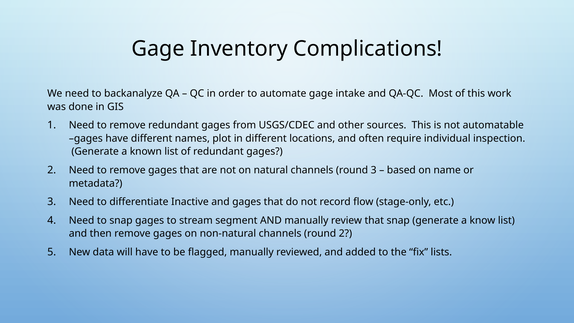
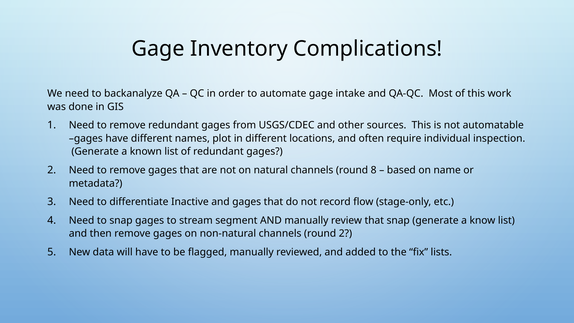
round 3: 3 -> 8 (374, 170)
